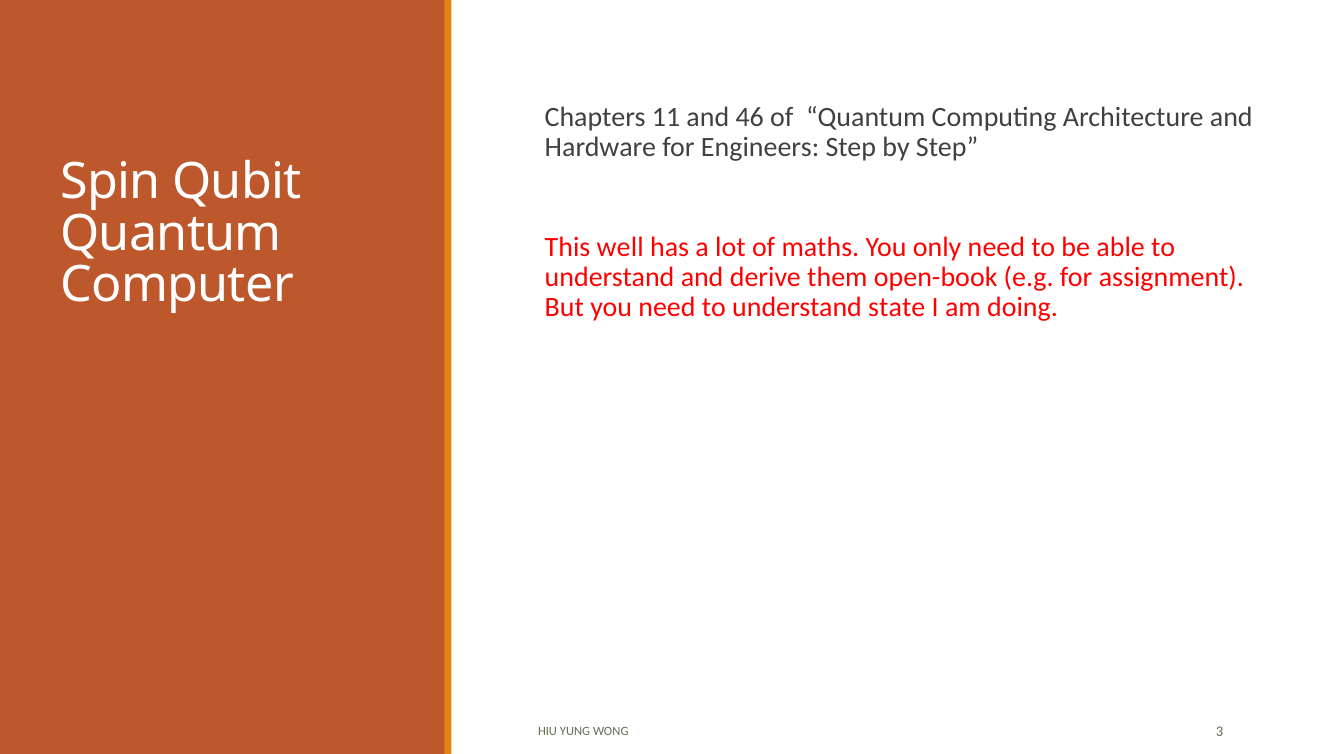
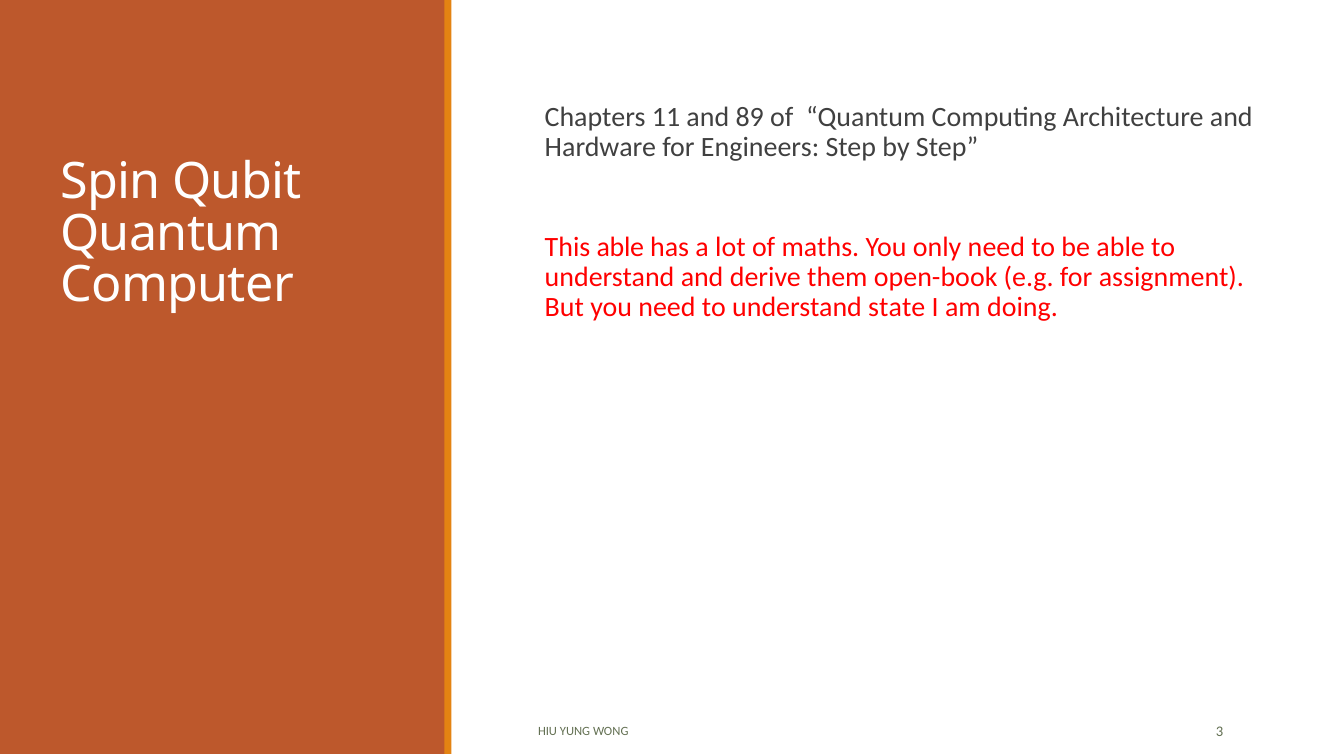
46: 46 -> 89 (750, 117)
This well: well -> able (620, 247)
